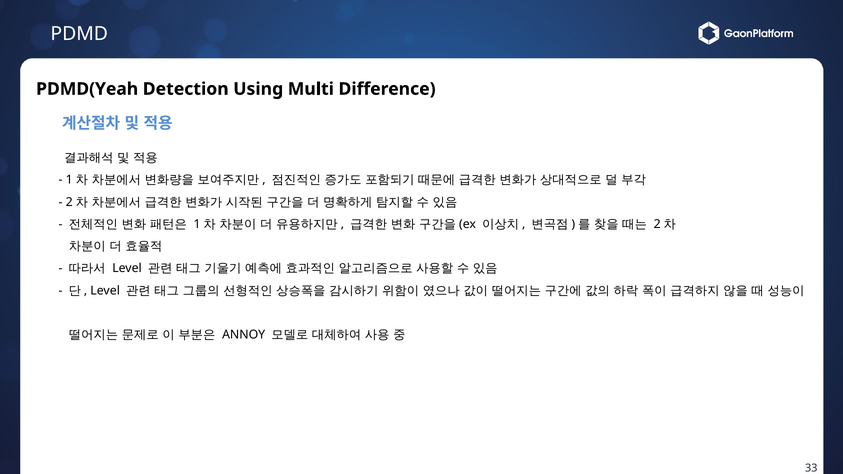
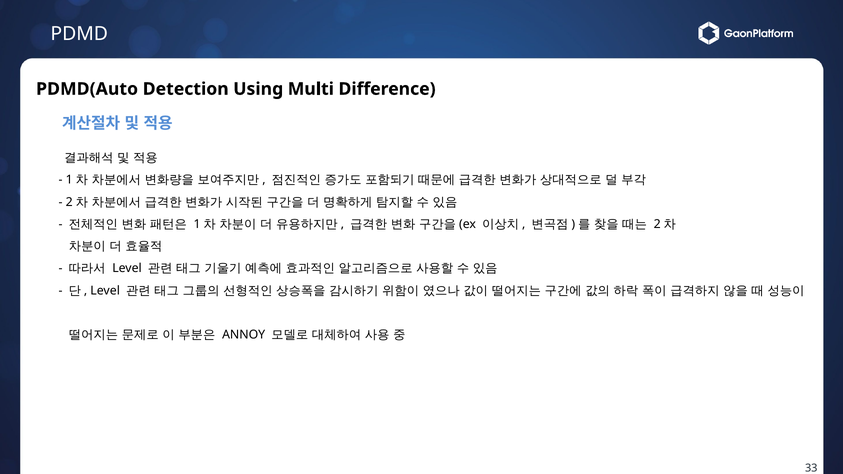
PDMD(Yeah: PDMD(Yeah -> PDMD(Auto (87, 89)
